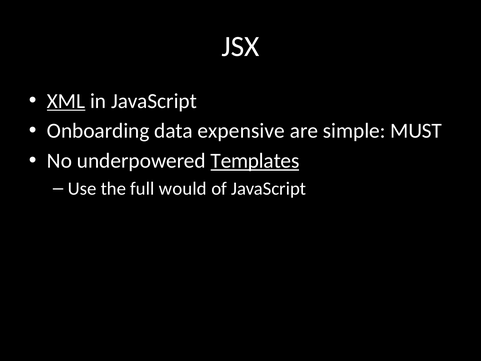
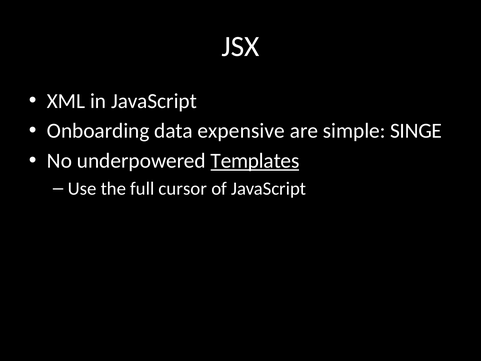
XML underline: present -> none (66, 101)
MUST: MUST -> SINGE (416, 131)
would: would -> cursor (183, 188)
